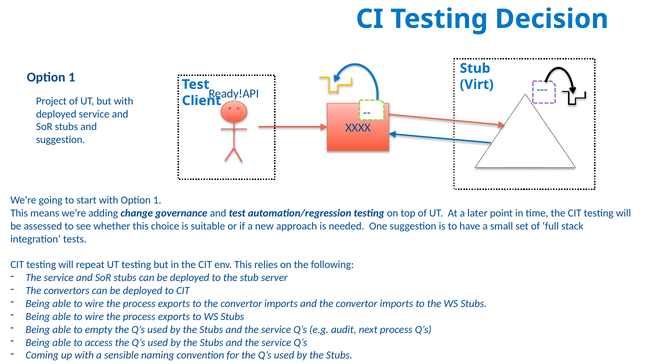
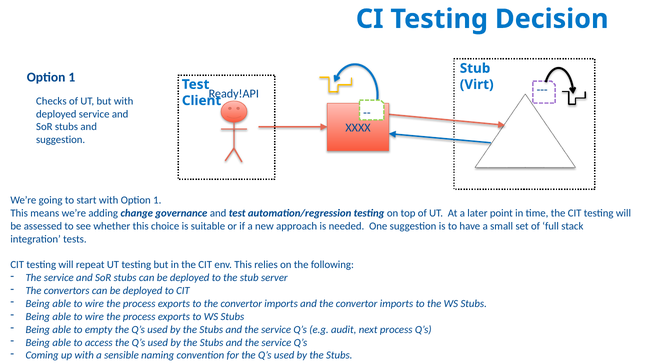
Project: Project -> Checks (51, 101)
